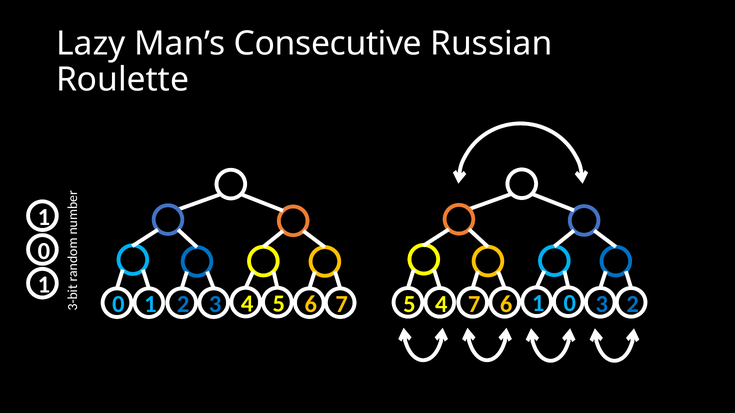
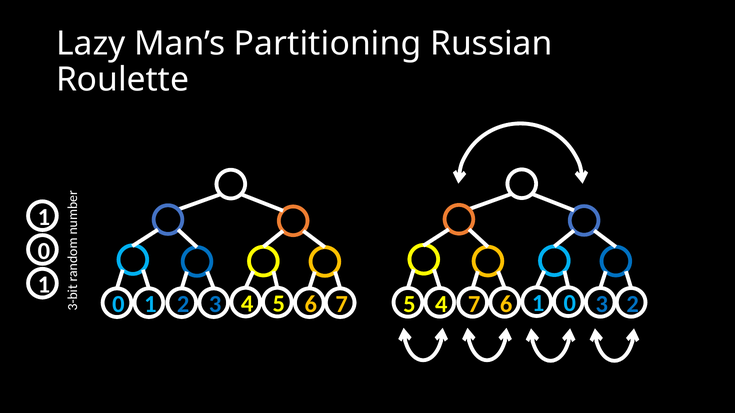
Consecutive: Consecutive -> Partitioning (328, 44)
